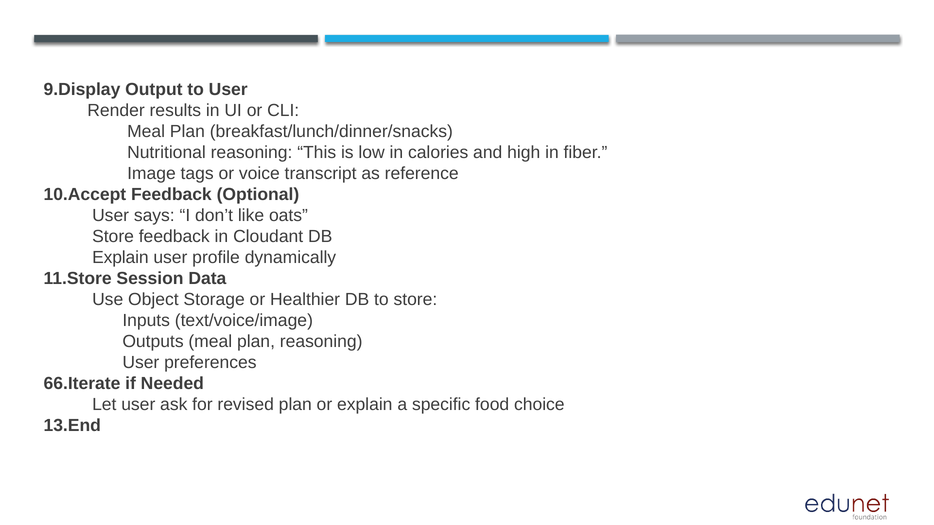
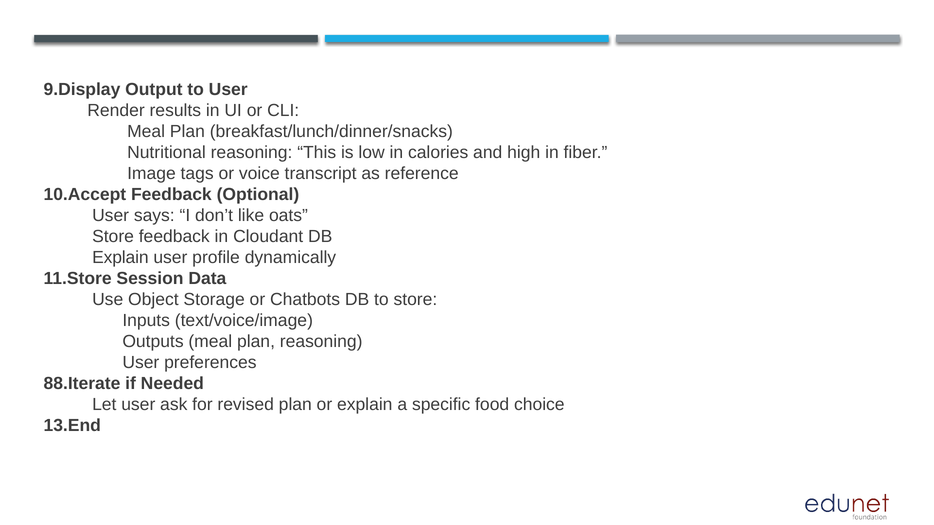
Healthier: Healthier -> Chatbots (305, 300)
66.Iterate: 66.Iterate -> 88.Iterate (82, 384)
